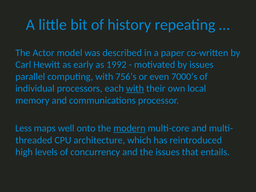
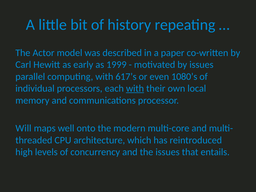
1992: 1992 -> 1999 (116, 65)
756’s: 756’s -> 617’s (126, 77)
7000’s: 7000’s -> 1080’s (184, 77)
Less: Less -> Will (23, 128)
modern underline: present -> none (129, 128)
